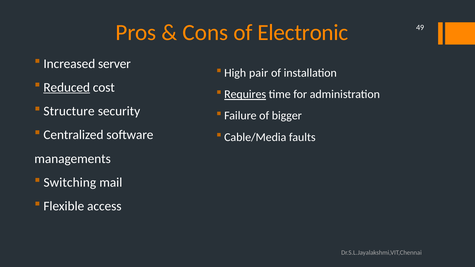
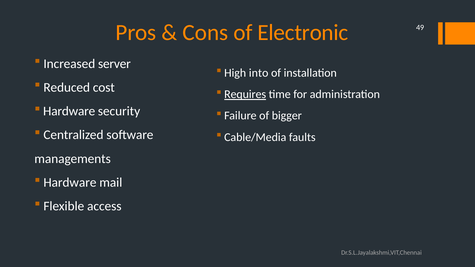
pair: pair -> into (259, 73)
Reduced underline: present -> none (67, 87)
Structure: Structure -> Hardware (69, 111)
Switching: Switching -> Hardware (70, 183)
